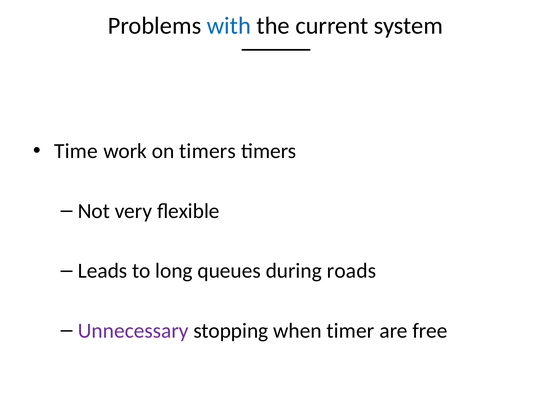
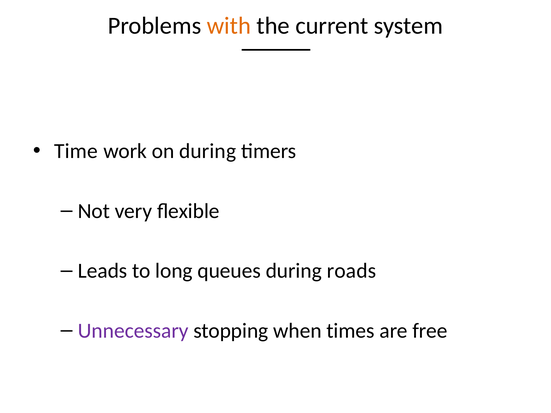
with colour: blue -> orange (229, 26)
on timers: timers -> during (208, 151)
timer: timer -> times (351, 331)
